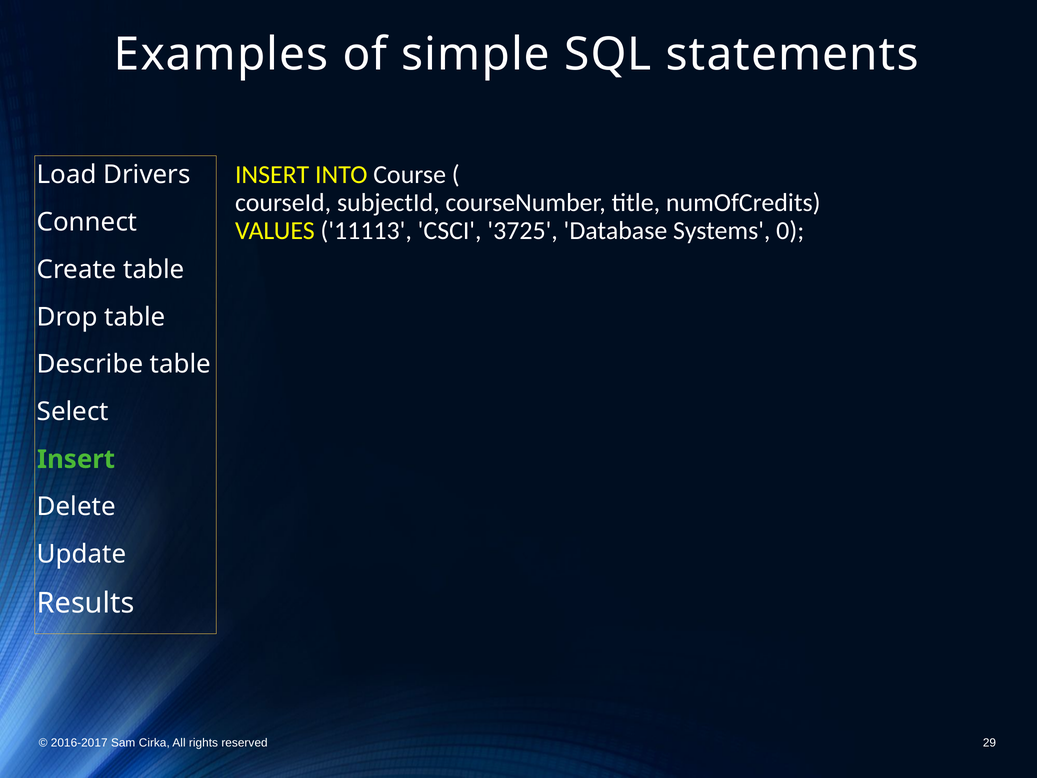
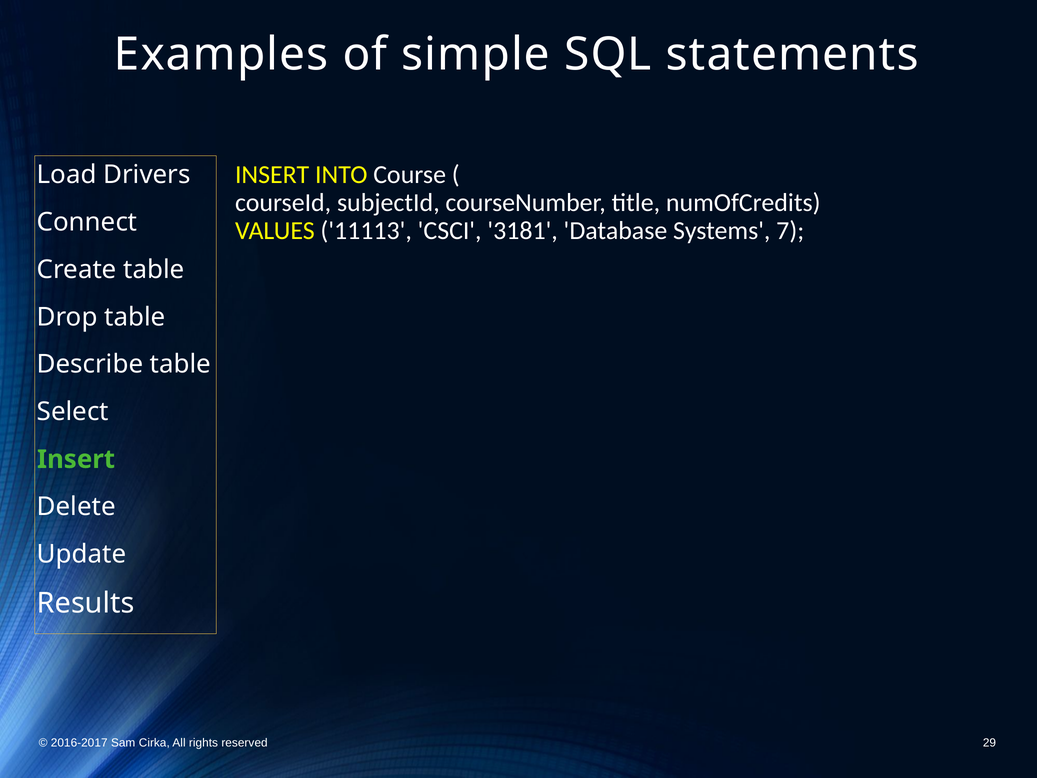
3725: 3725 -> 3181 (523, 231)
0: 0 -> 7 (790, 231)
